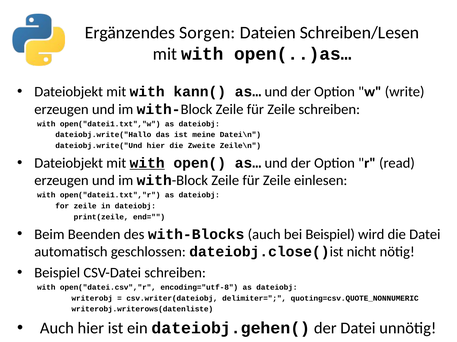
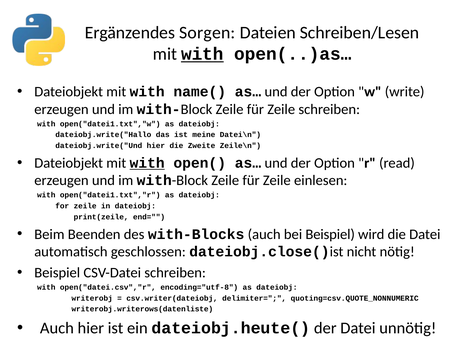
with underline: none -> present (202, 54)
kann(: kann( -> name( (200, 92)
dateiobj.gehen(: dateiobj.gehen( -> dateiobj.heute( (231, 329)
